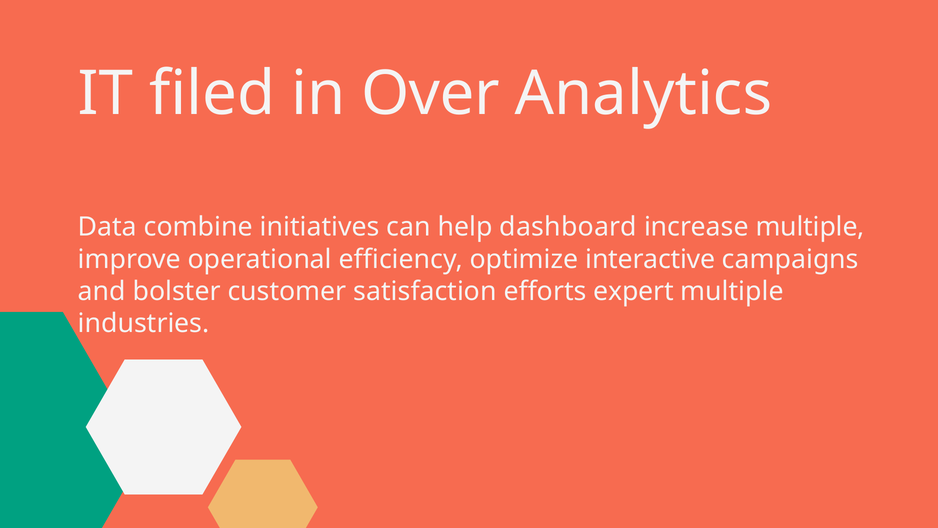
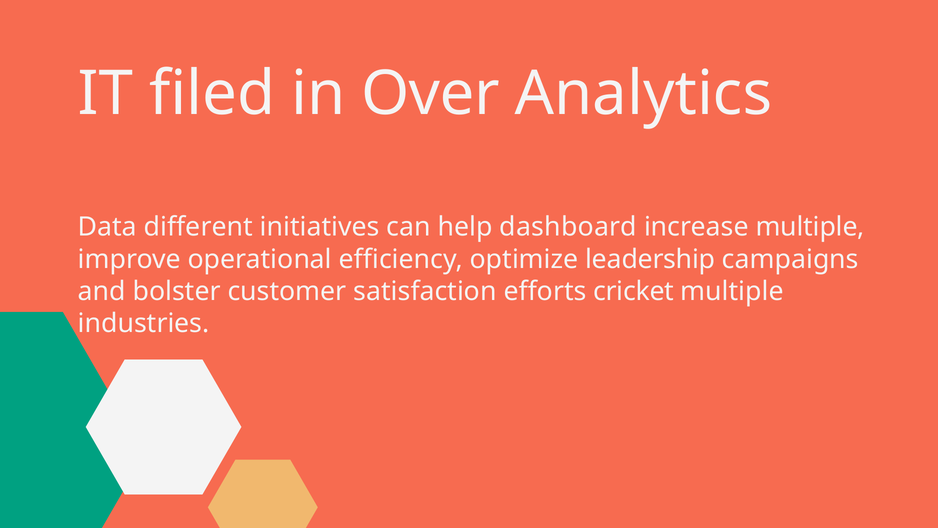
combine: combine -> different (198, 227)
interactive: interactive -> leadership (650, 259)
expert: expert -> cricket (634, 291)
